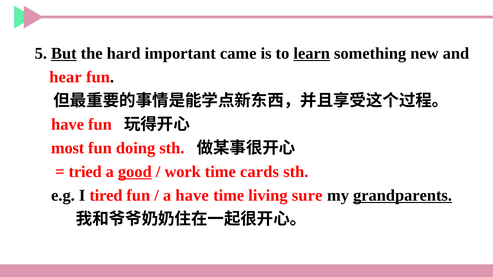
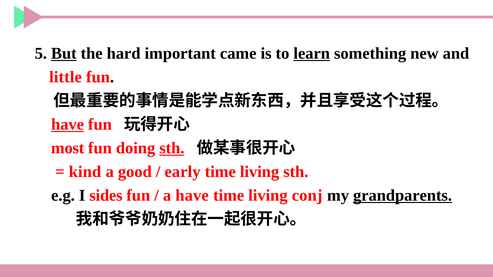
hear: hear -> little (66, 77)
have underline: none -> present (68, 125)
sth underline: none -> present (172, 148)
tried: tried -> kind (85, 172)
good underline: present -> none (135, 172)
work: work -> early (183, 172)
cards: cards -> living (260, 172)
tired: tired -> sides (106, 196)
sure: sure -> conj (307, 196)
